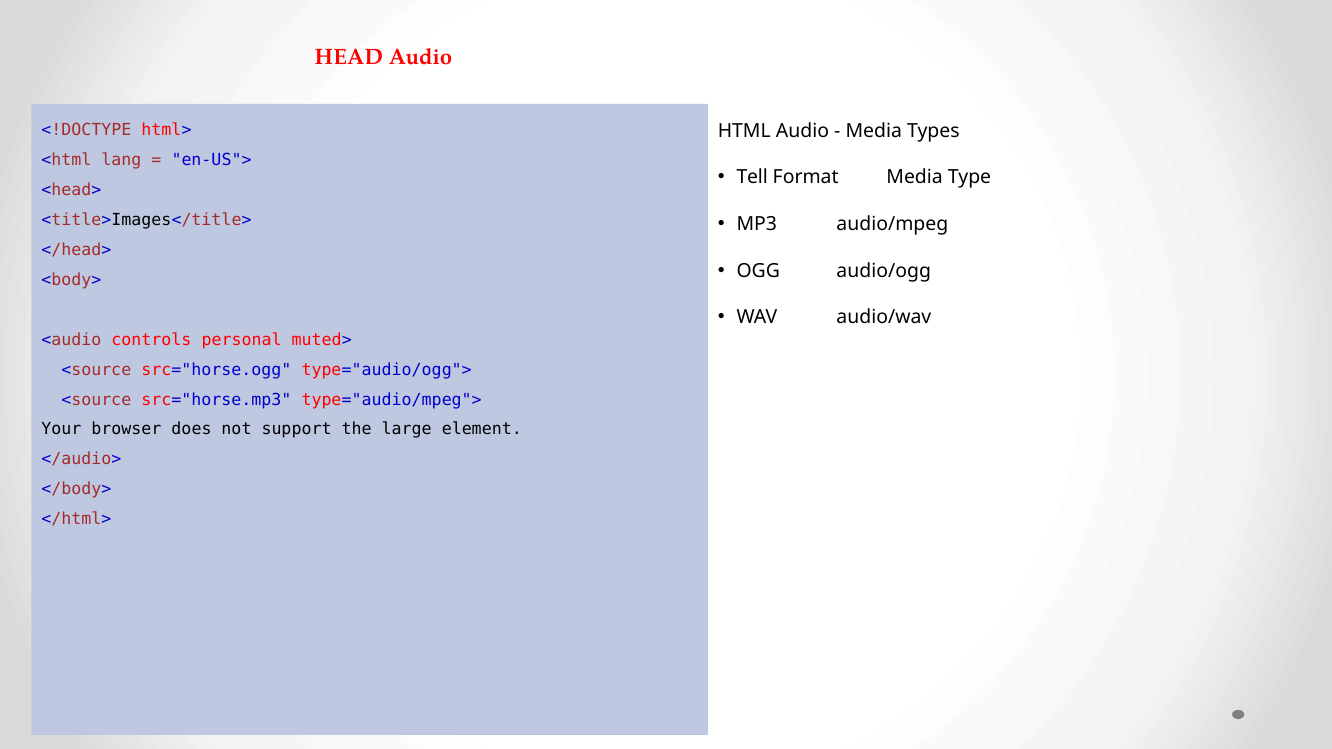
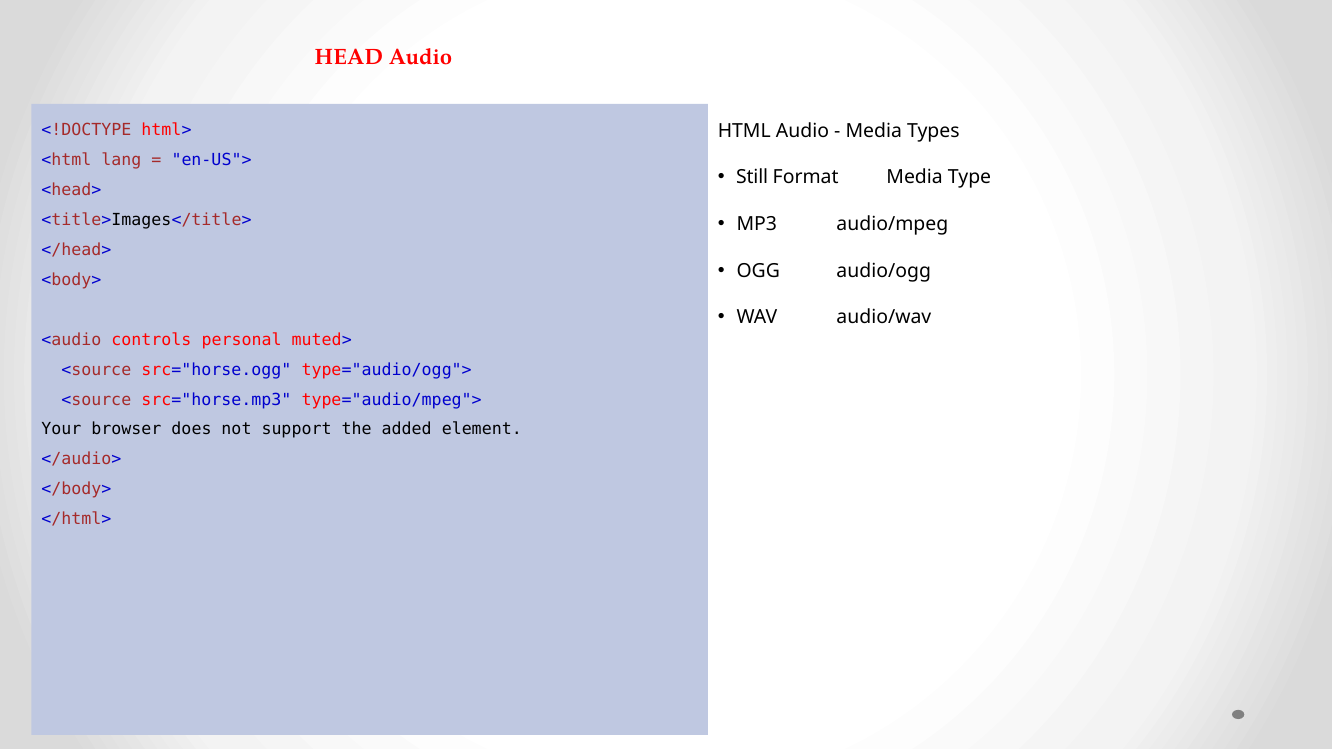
Tell: Tell -> Still (752, 178)
large: large -> added (407, 430)
